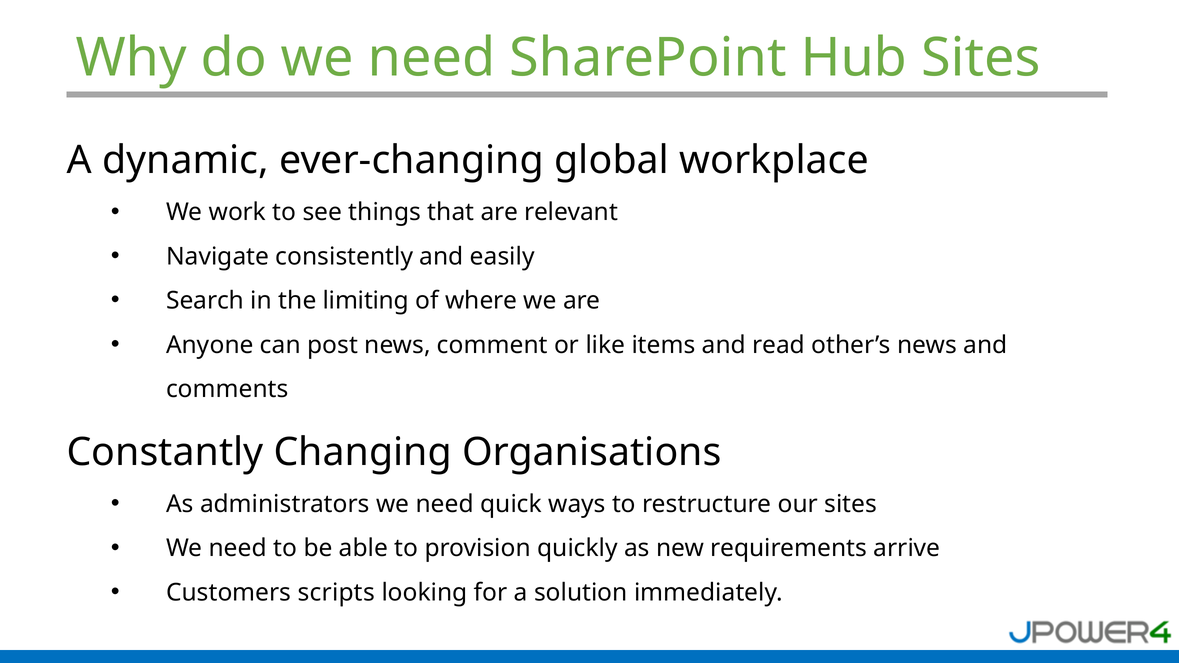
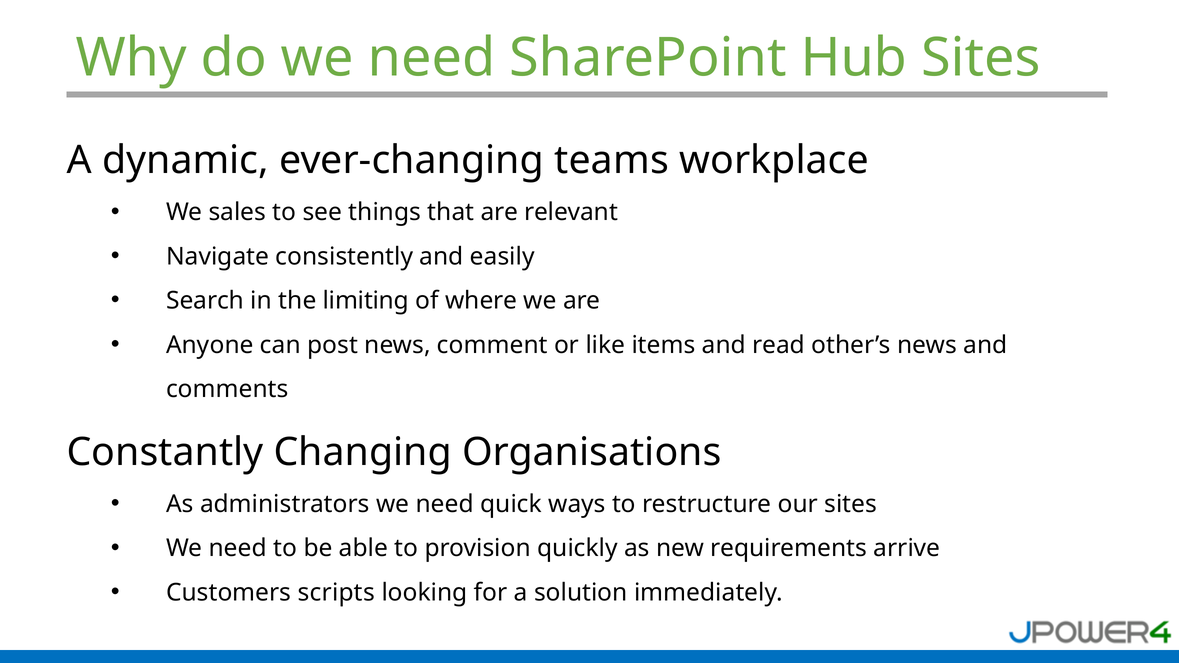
global: global -> teams (612, 160)
work: work -> sales (237, 212)
